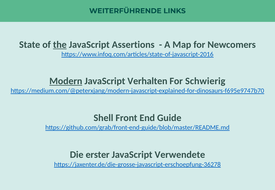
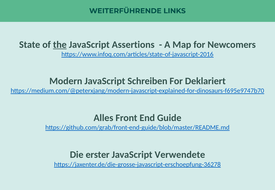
Modern underline: present -> none (66, 81)
Verhalten: Verhalten -> Schreiben (147, 81)
Schwierig: Schwierig -> Deklariert (205, 81)
Shell: Shell -> Alles (103, 118)
